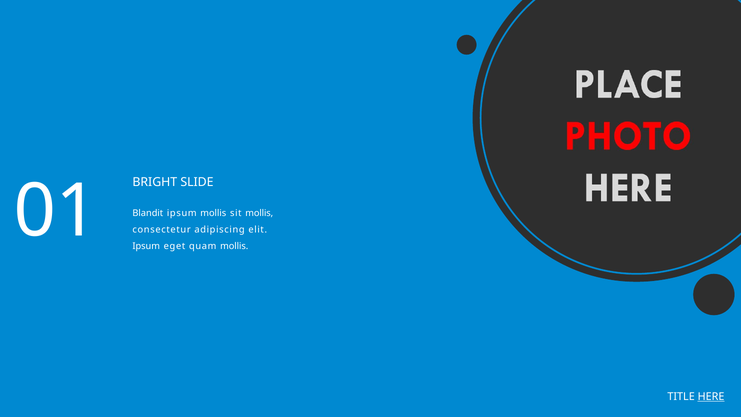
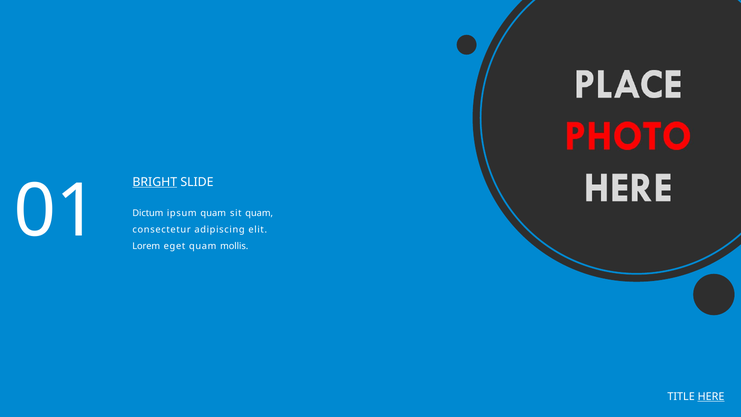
BRIGHT underline: none -> present (155, 182)
Blandit: Blandit -> Dictum (148, 213)
ipsum mollis: mollis -> quam (213, 213)
sit mollis: mollis -> quam (259, 213)
Ipsum: Ipsum -> Lorem (146, 246)
